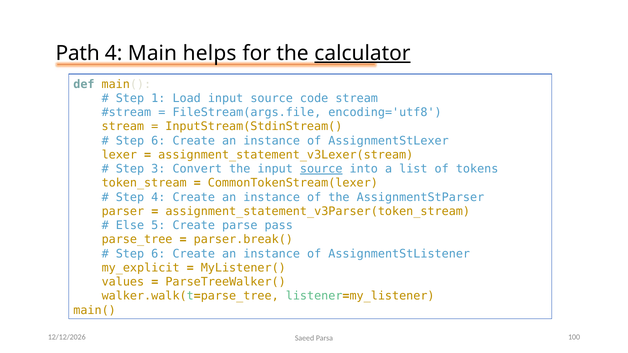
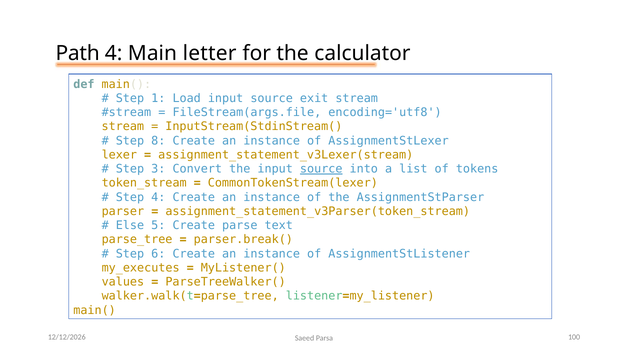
helps: helps -> letter (210, 53)
calculator underline: present -> none (362, 53)
code: code -> exit (314, 98)
6: 6 -> 8 (158, 141)
pass: pass -> text (279, 226)
my_explicit: my_explicit -> my_executes (141, 268)
